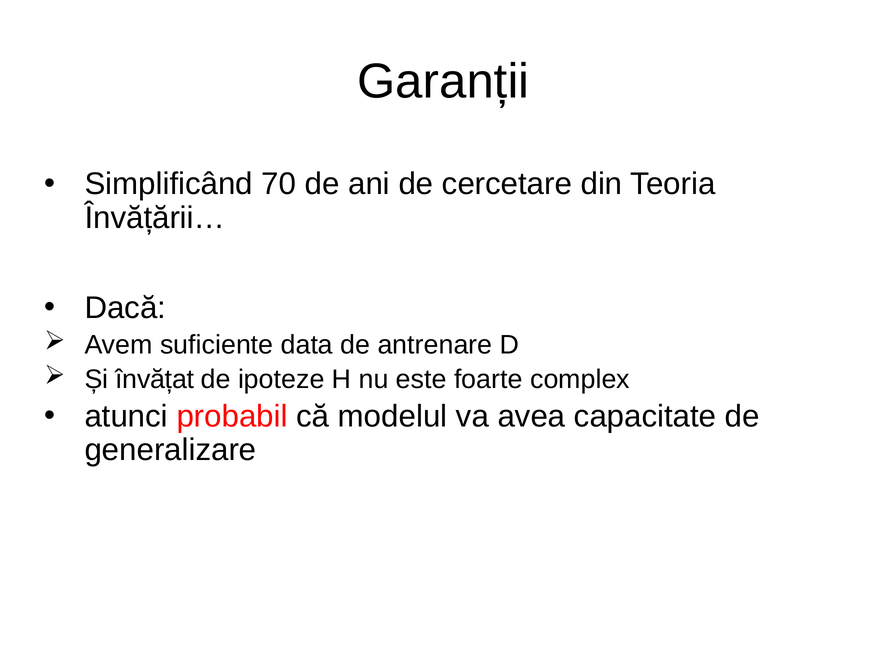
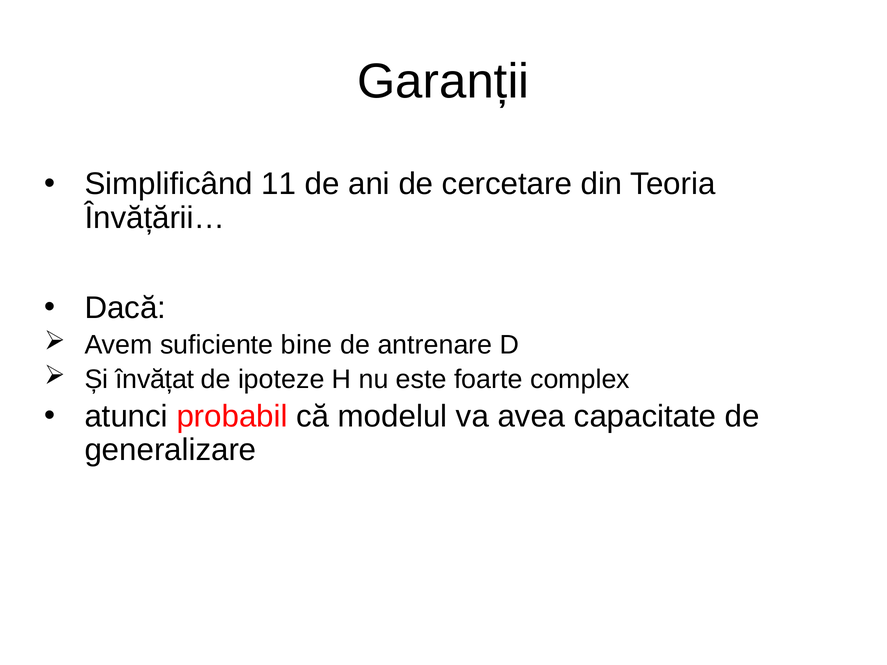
70: 70 -> 11 (279, 184)
data: data -> bine (307, 345)
